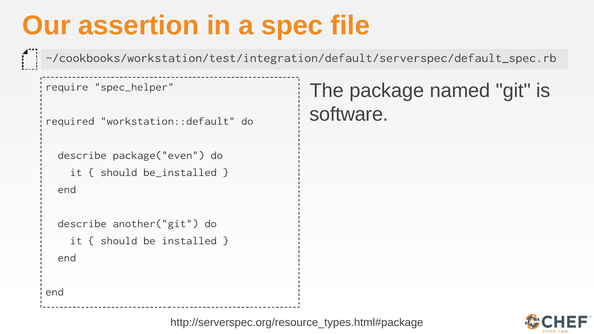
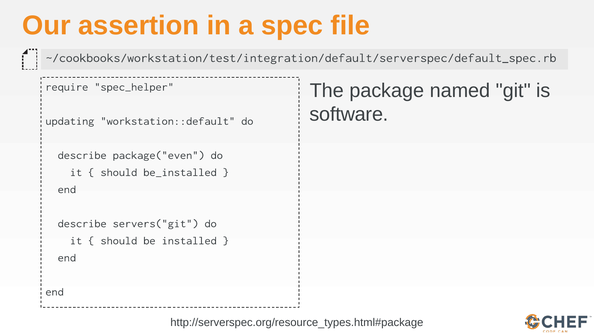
required: required -> updating (70, 121)
another("git: another("git -> servers("git (156, 224)
